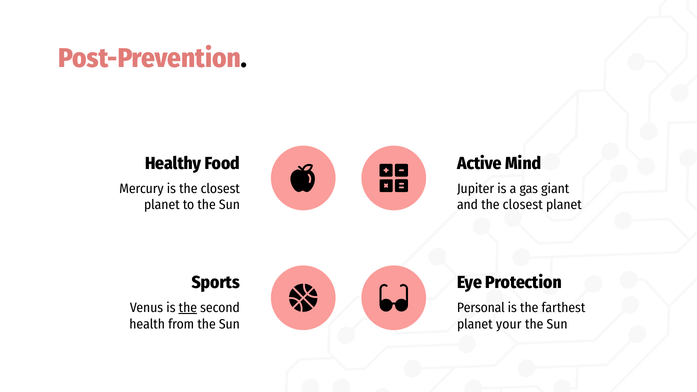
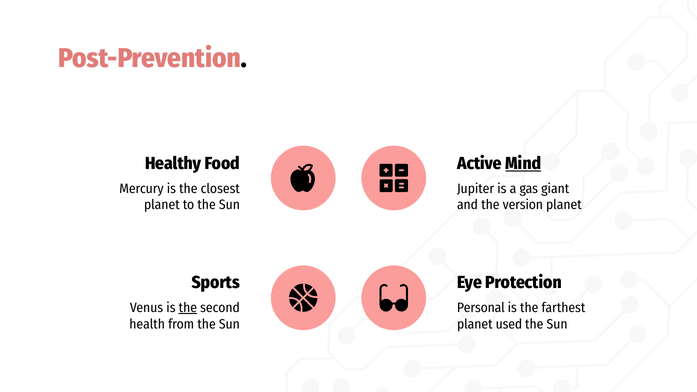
Mind underline: none -> present (523, 163)
and the closest: closest -> version (523, 205)
your: your -> used (509, 324)
